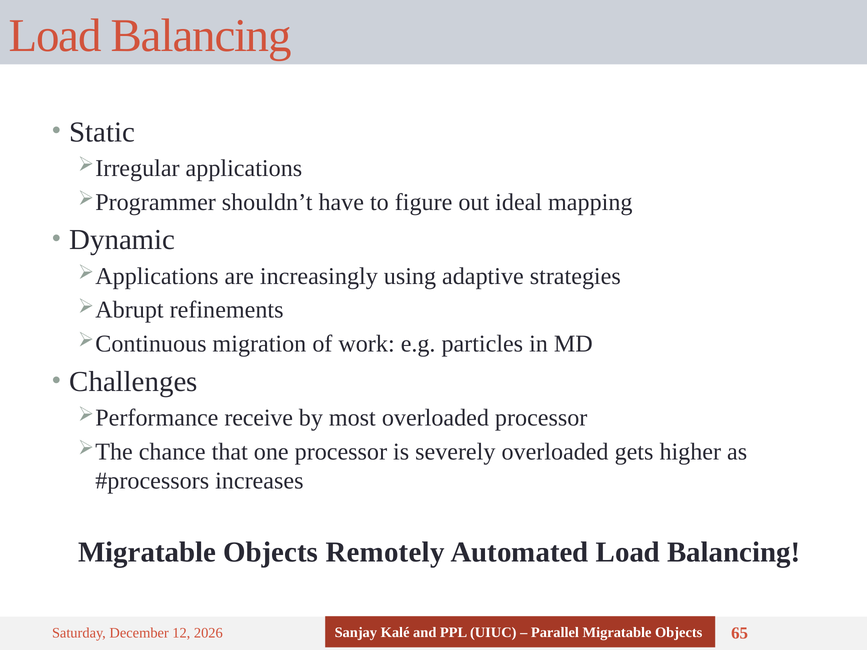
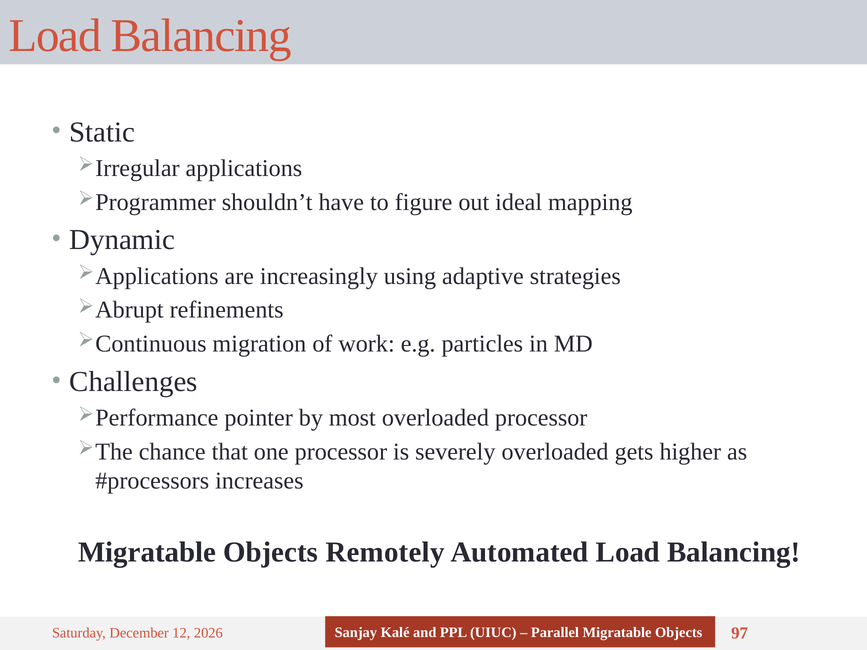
receive: receive -> pointer (259, 418)
65: 65 -> 97 (740, 634)
